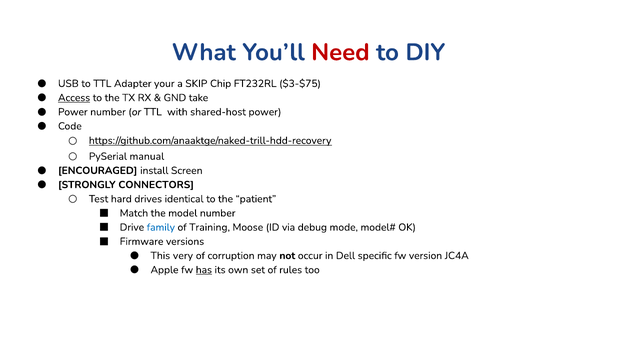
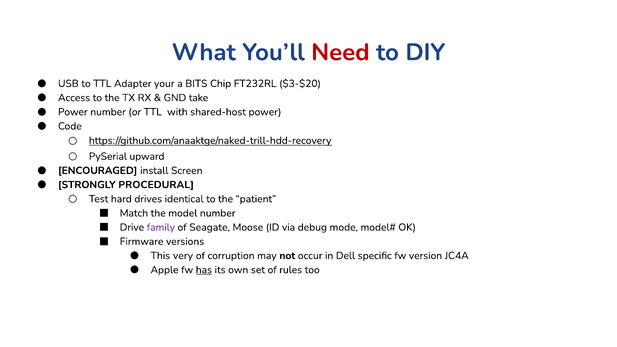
SKIP: SKIP -> BITS (196, 84)
$3-$75: $3-$75 -> $3-$20 (300, 84)
Access underline: present -> none (74, 98)
manual: manual -> upward (147, 156)
CONNECTORS: CONNECTORS -> PROCEDURAL (156, 185)
family colour: blue -> purple (161, 227)
Training: Training -> Seagate (210, 227)
